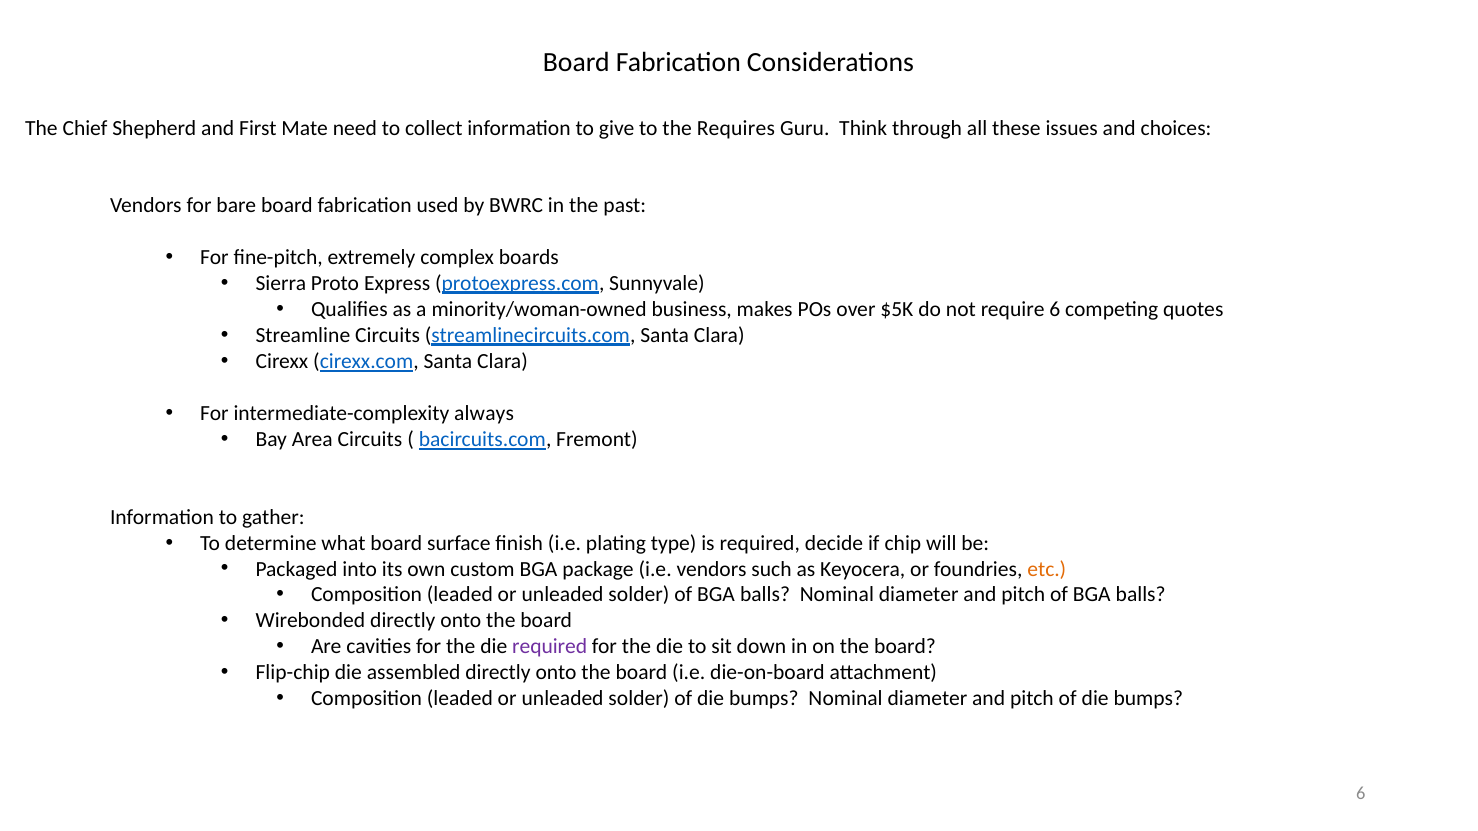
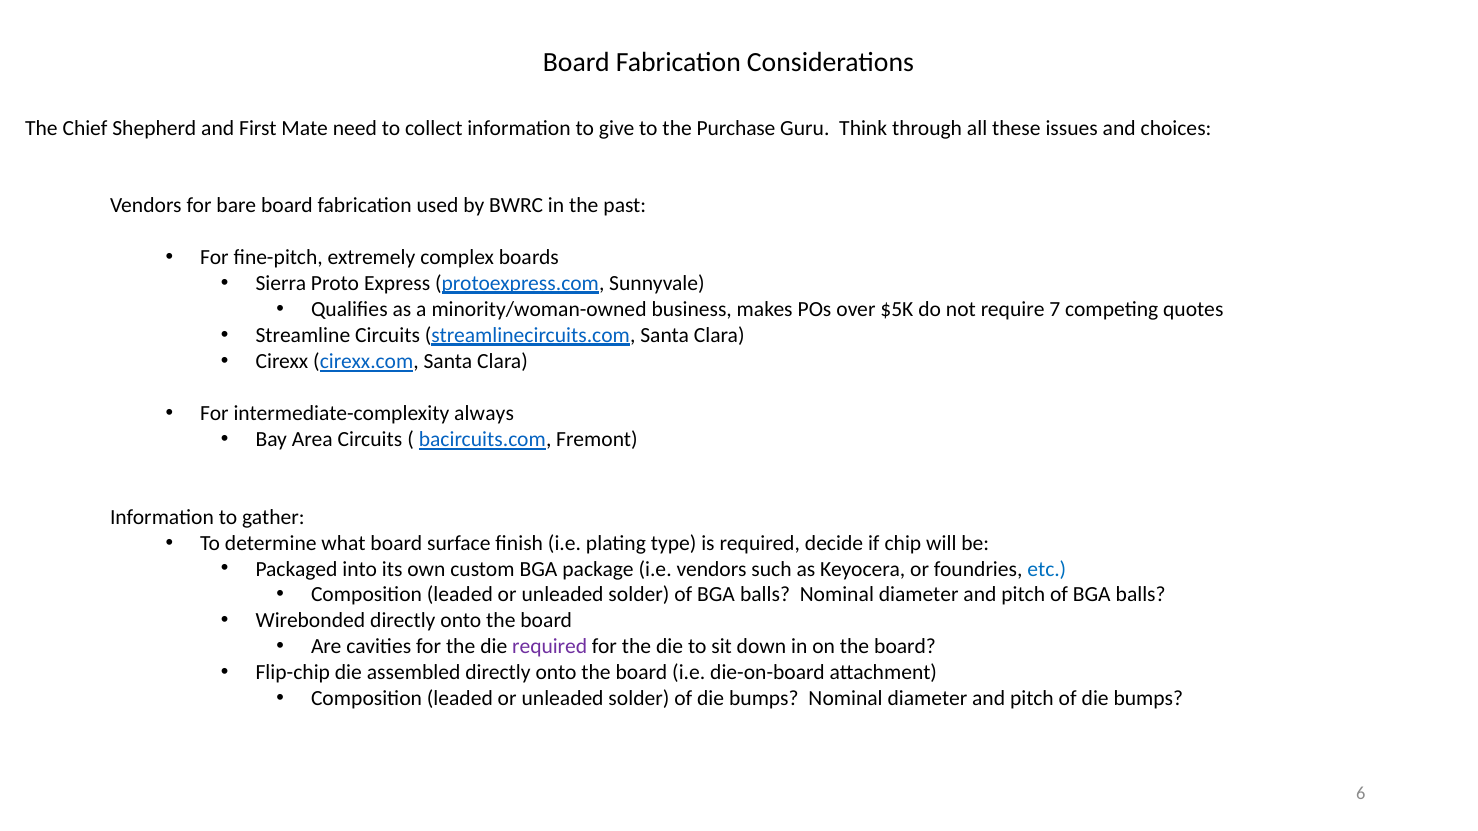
Requires: Requires -> Purchase (736, 128)
require 6: 6 -> 7 (1055, 309)
etc colour: orange -> blue (1047, 569)
